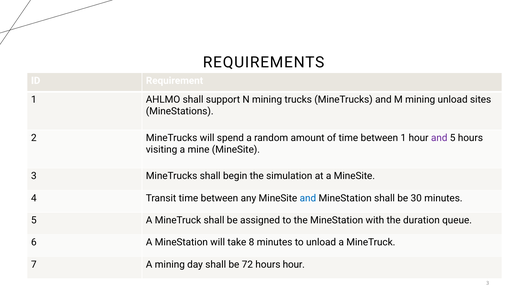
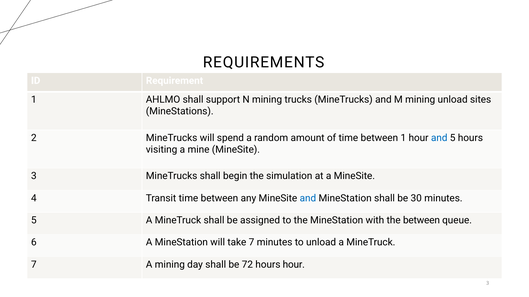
and colour: purple -> blue (439, 138)
the duration: duration -> between (421, 221)
take 8: 8 -> 7 (252, 243)
